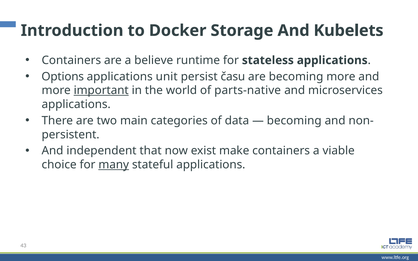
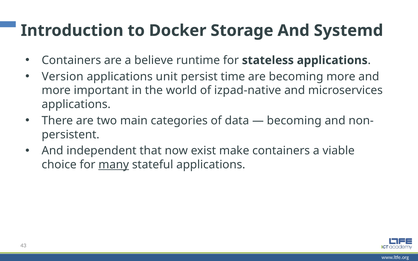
Kubelets: Kubelets -> Systemd (348, 31)
Options: Options -> Version (63, 77)
času: času -> time (233, 77)
important underline: present -> none (101, 91)
parts-native: parts-native -> izpad-native (248, 91)
